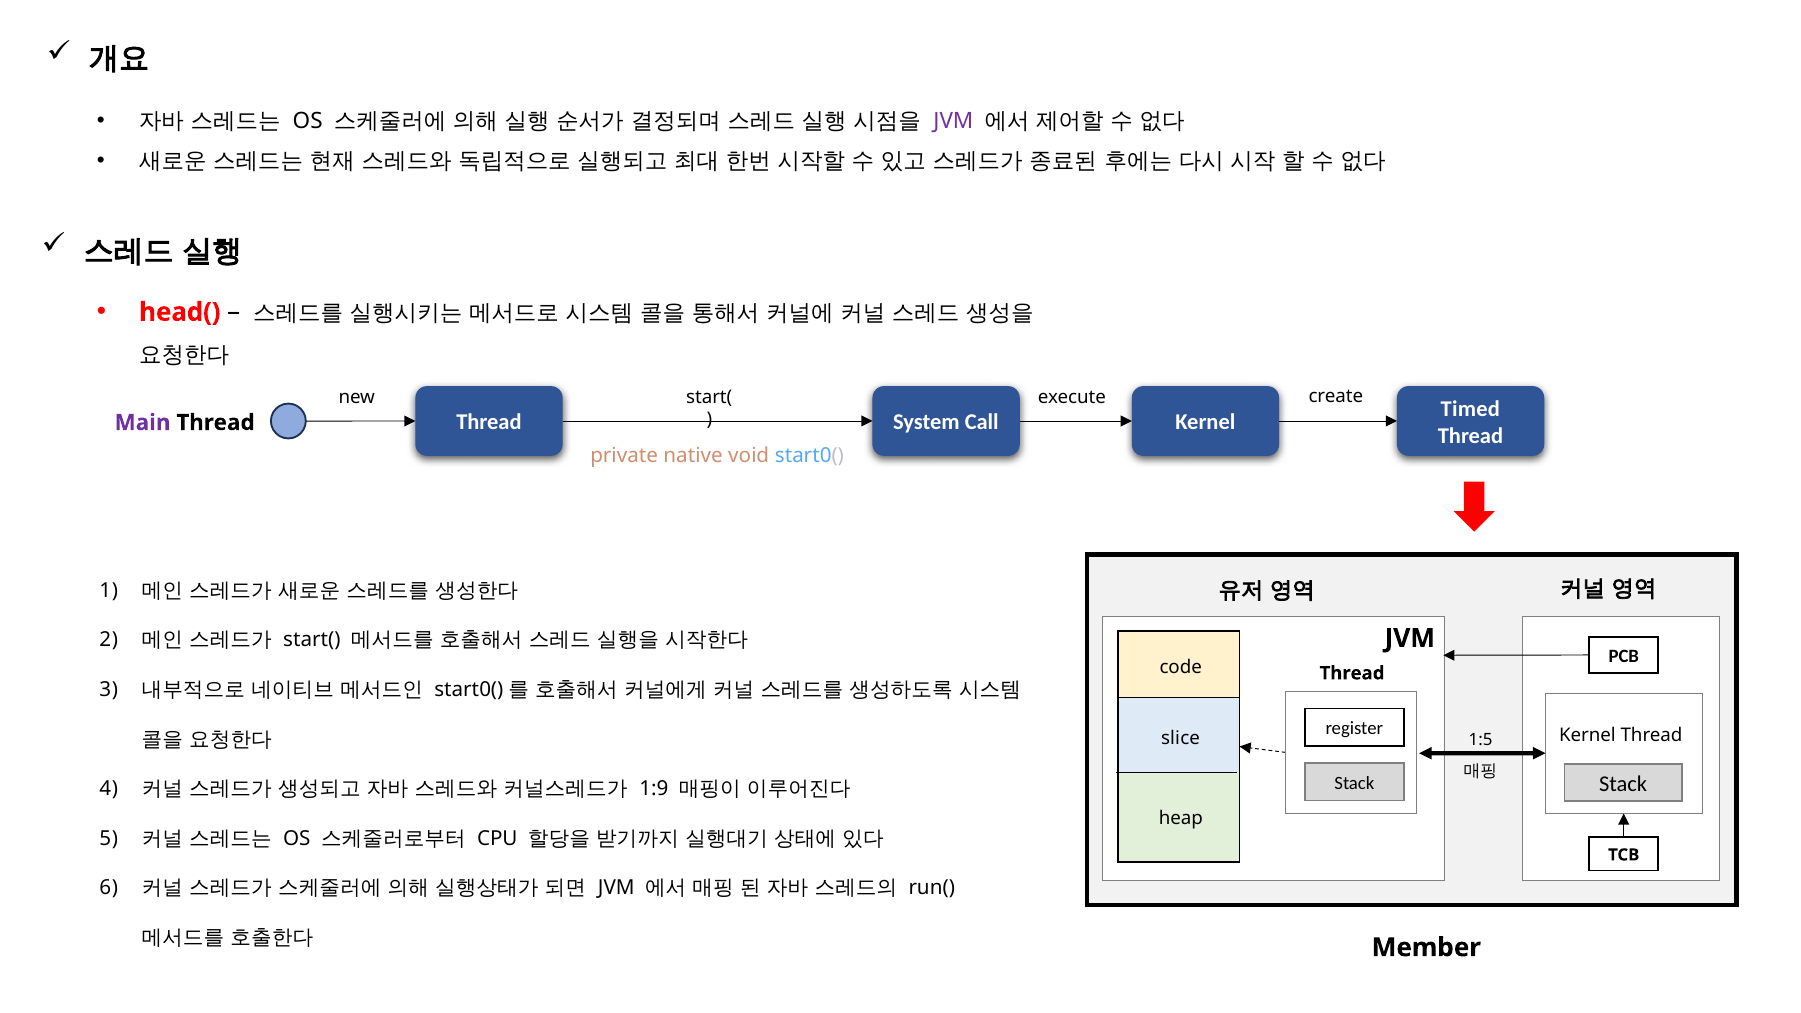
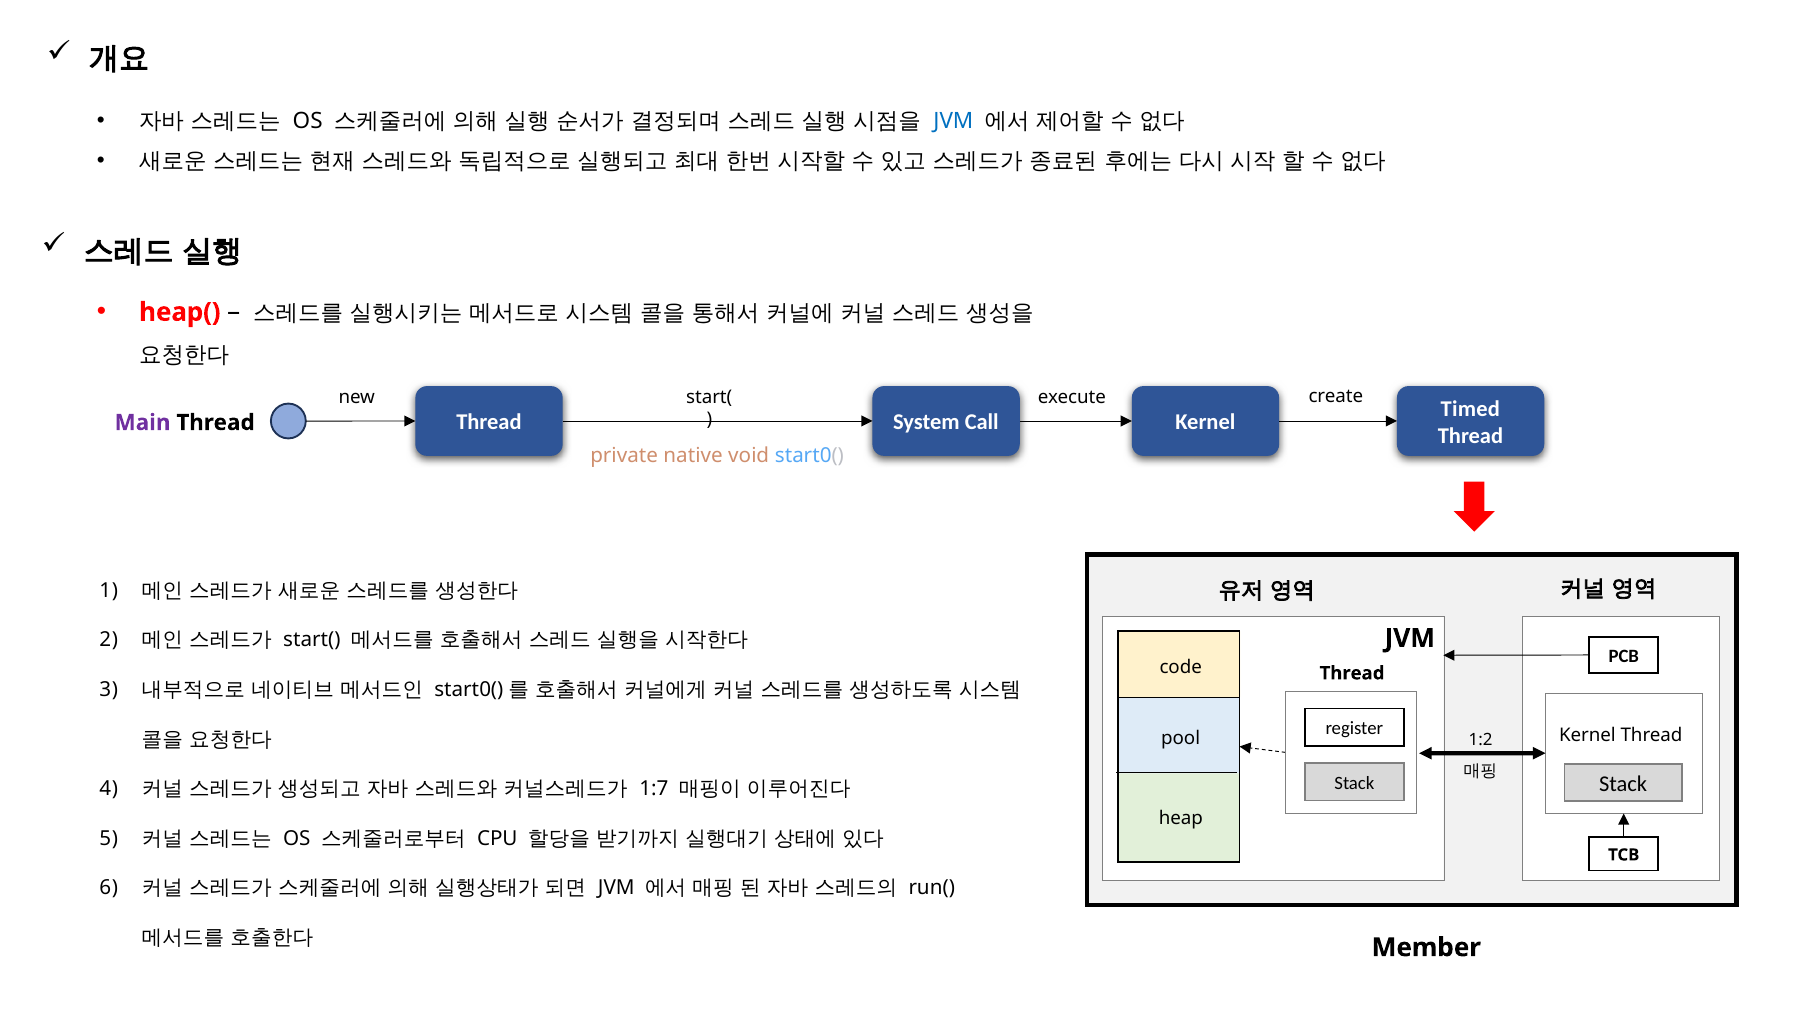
JVM colour: purple -> blue (953, 121)
head(: head( -> heap( (180, 312)
slice: slice -> pool (1181, 738)
1:5: 1:5 -> 1:2 (1481, 740)
1:9: 1:9 -> 1:7 (654, 789)
